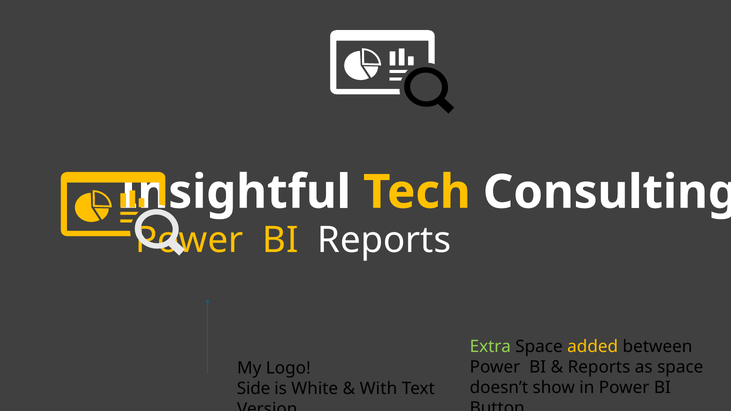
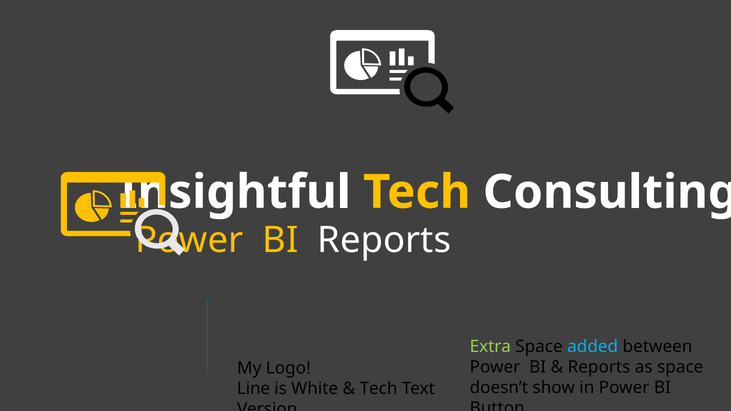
added colour: yellow -> light blue (593, 347)
Side: Side -> Line (254, 389)
With: With -> Tech (379, 389)
